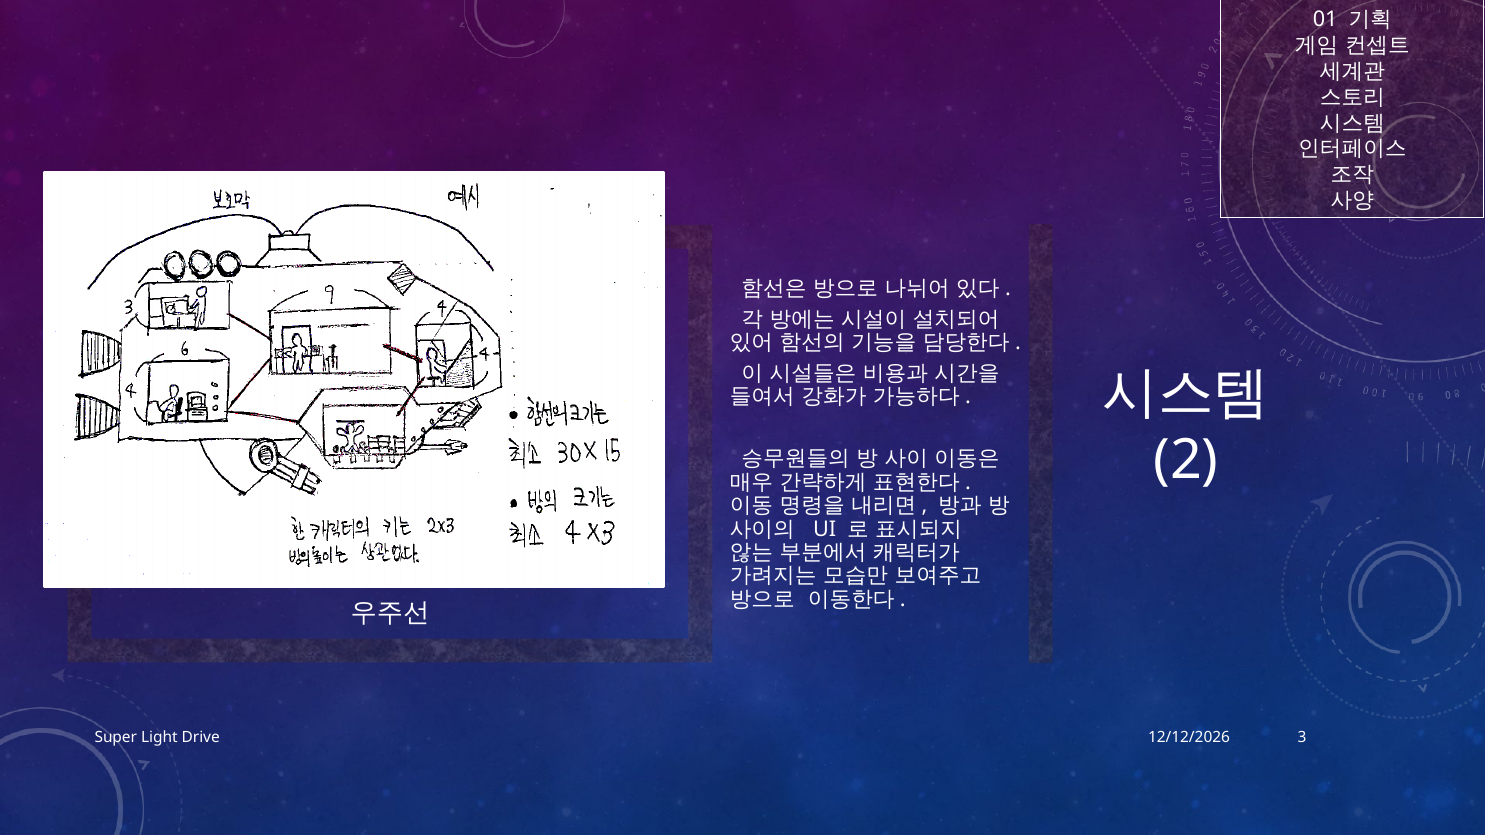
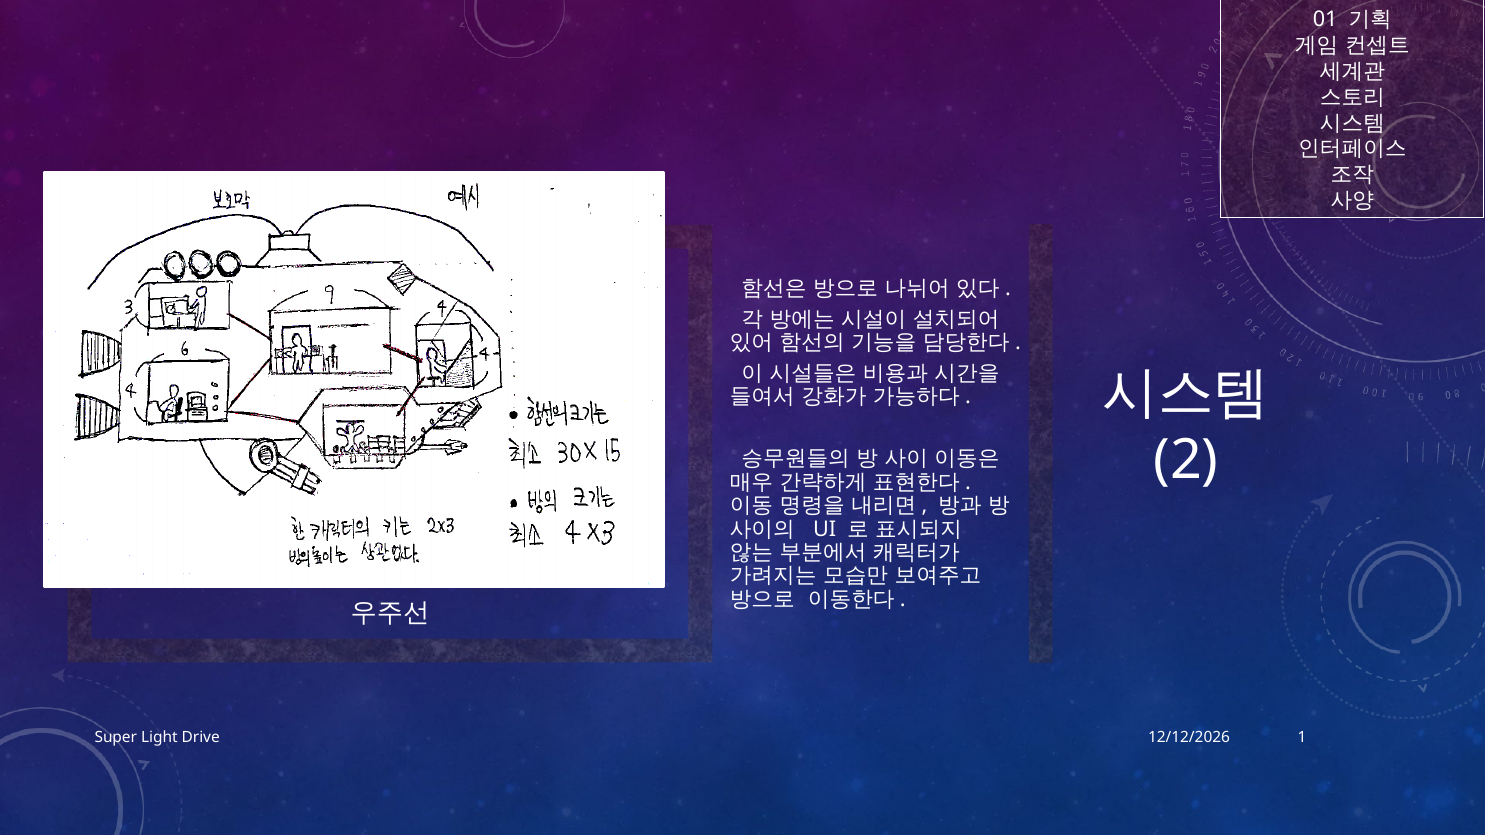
3: 3 -> 1 (1302, 738)
